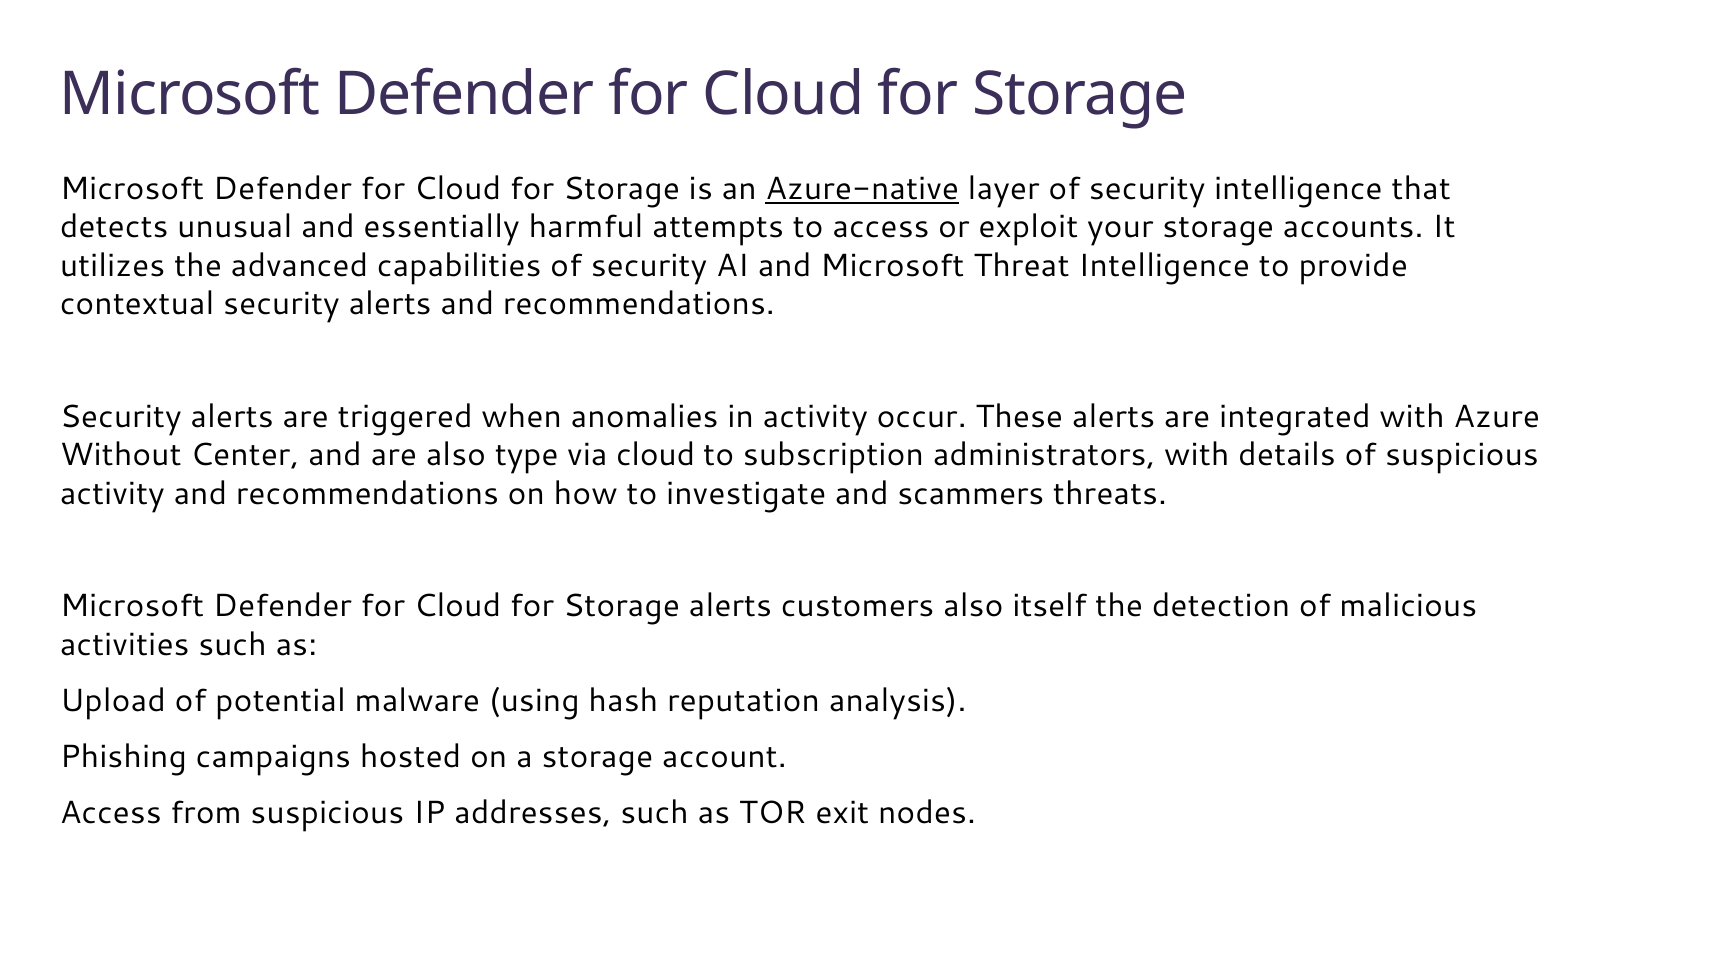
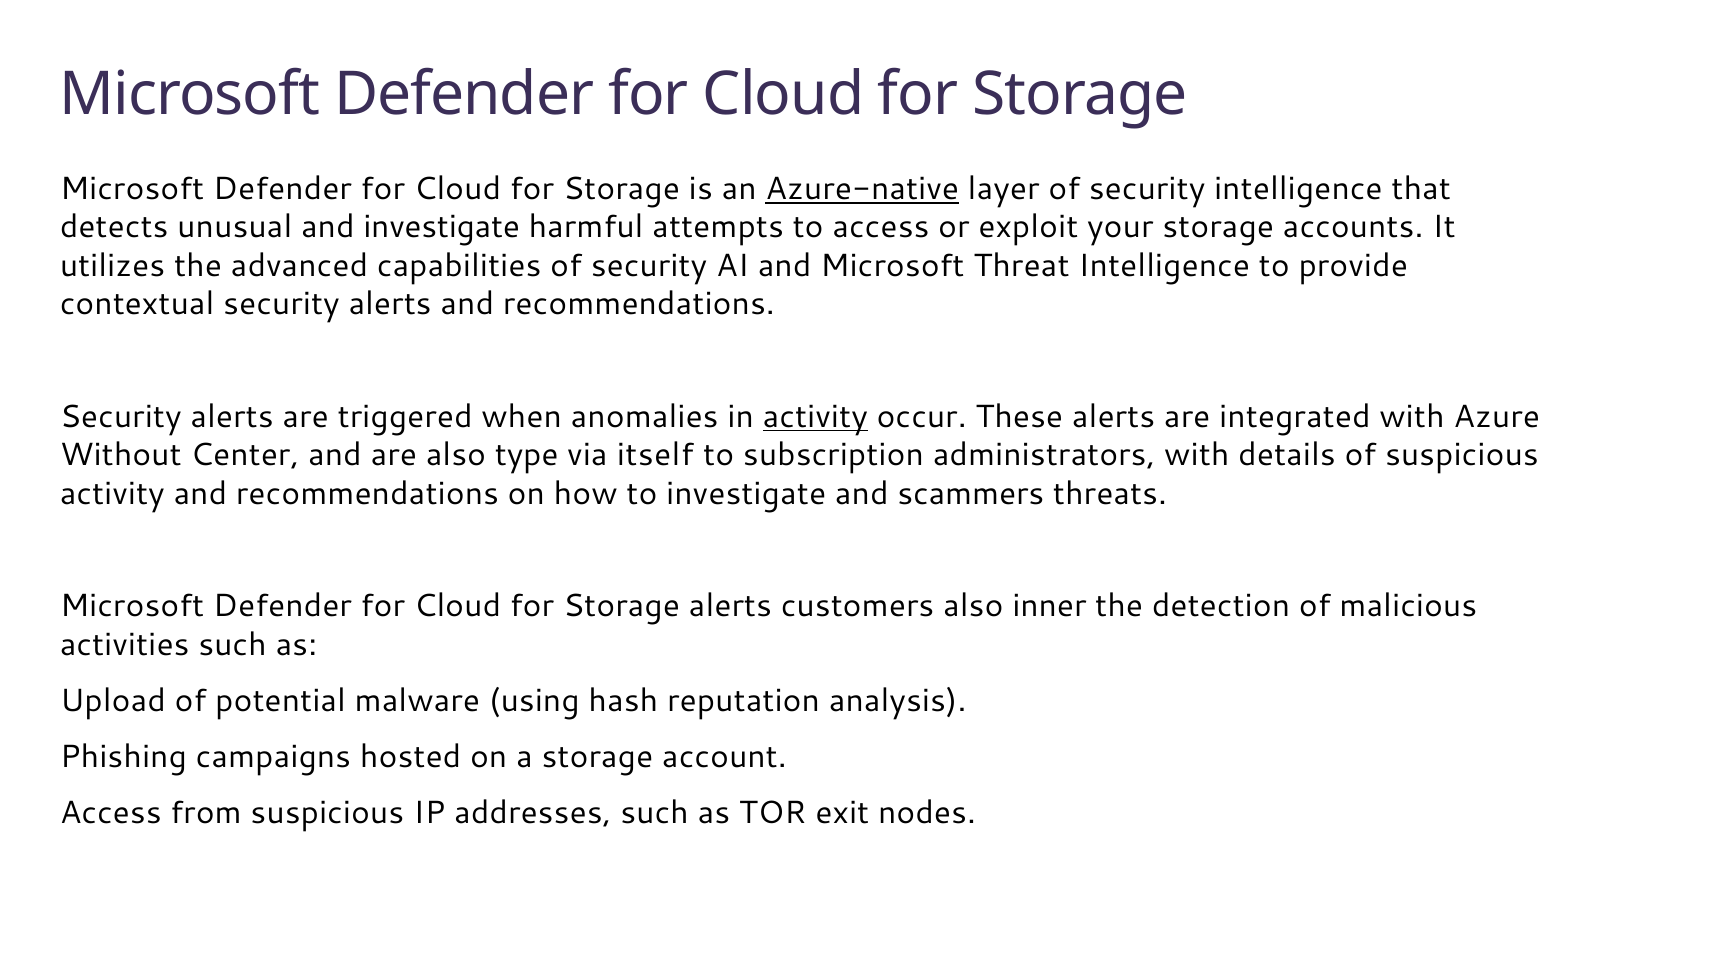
and essentially: essentially -> investigate (442, 227)
activity underline: none -> present (815, 417)
via cloud: cloud -> itself (655, 455)
itself: itself -> inner (1049, 606)
